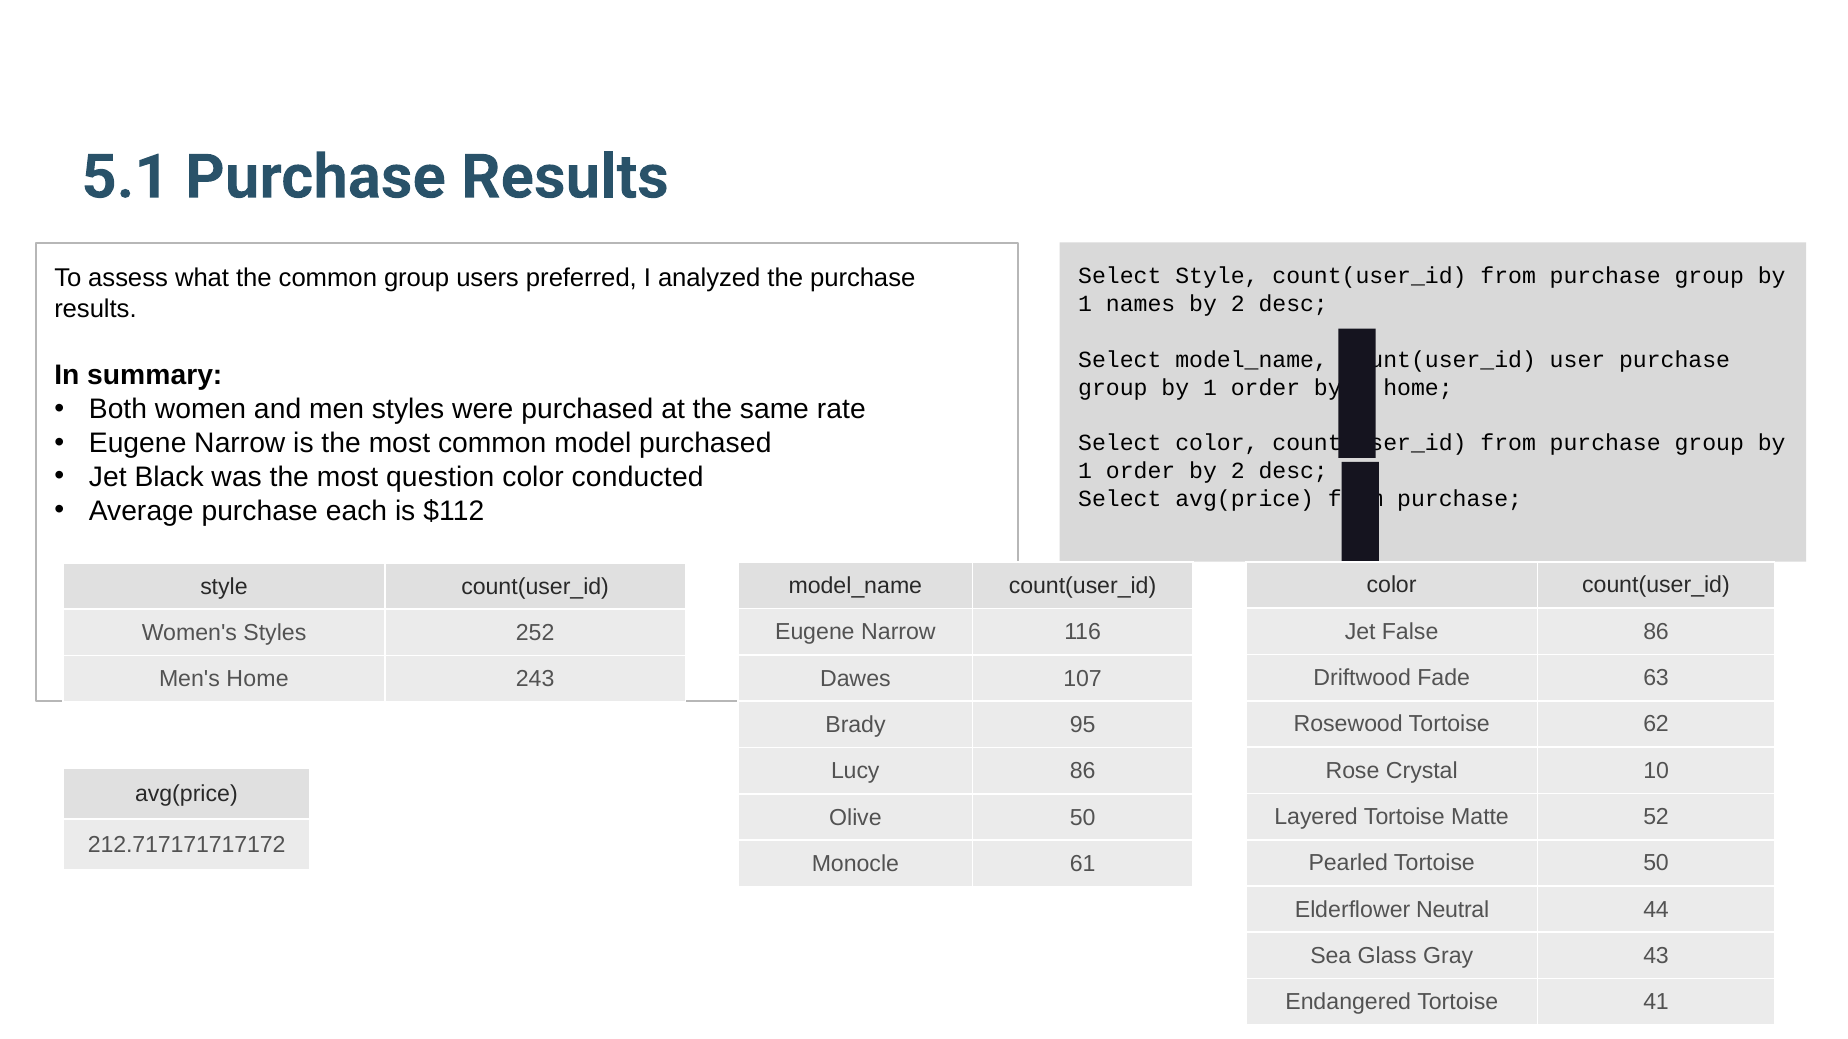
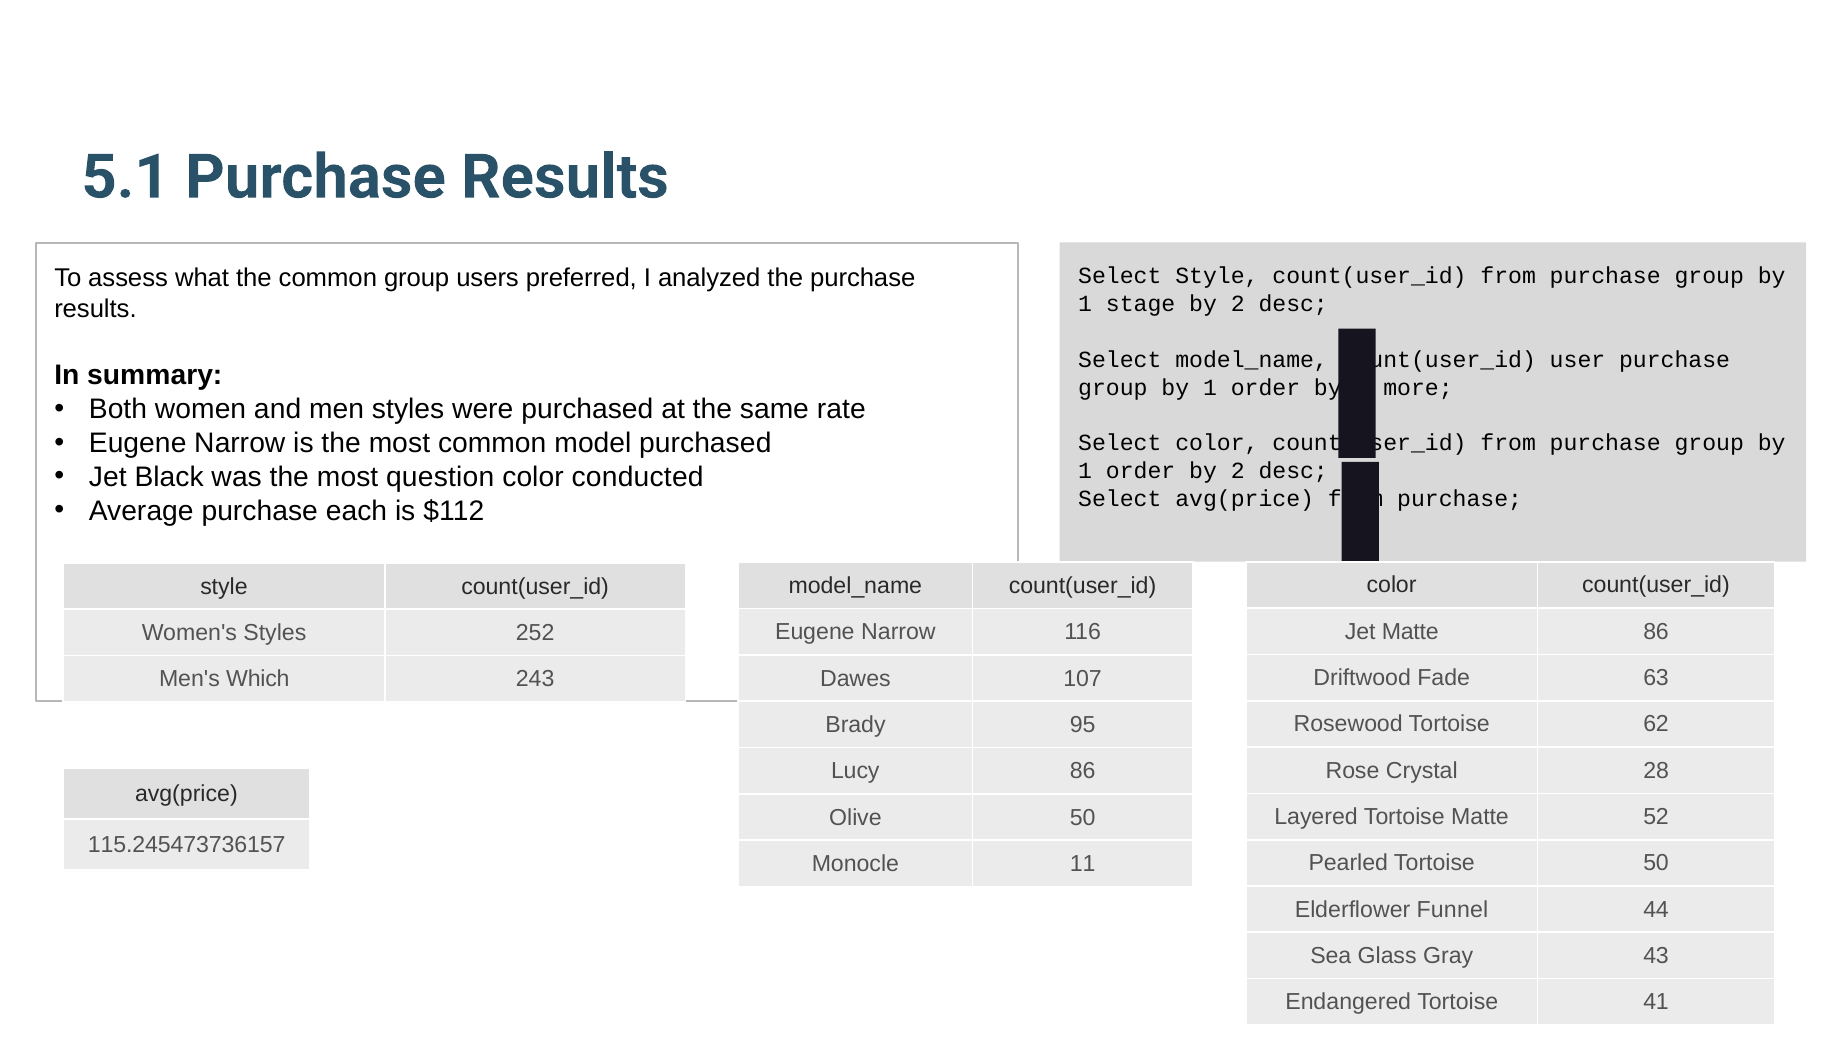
names: names -> stage (1141, 304)
home: home -> more (1418, 388)
Jet False: False -> Matte (1410, 632)
Men's Home: Home -> Which (258, 679)
10: 10 -> 28 (1656, 771)
212.717171717172: 212.717171717172 -> 115.245473736157 (187, 845)
61: 61 -> 11 (1083, 864)
Neutral: Neutral -> Funnel (1452, 910)
